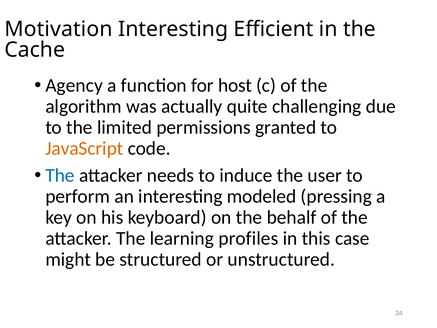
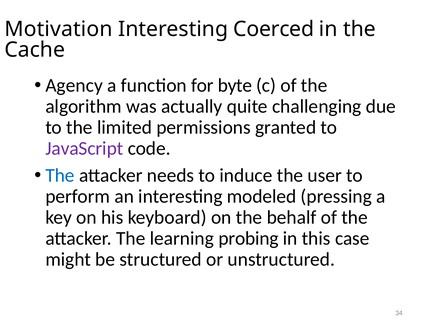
Efficient: Efficient -> Coerced (274, 29)
host: host -> byte (235, 85)
JavaScript colour: orange -> purple (84, 148)
profiles: profiles -> probing (248, 238)
